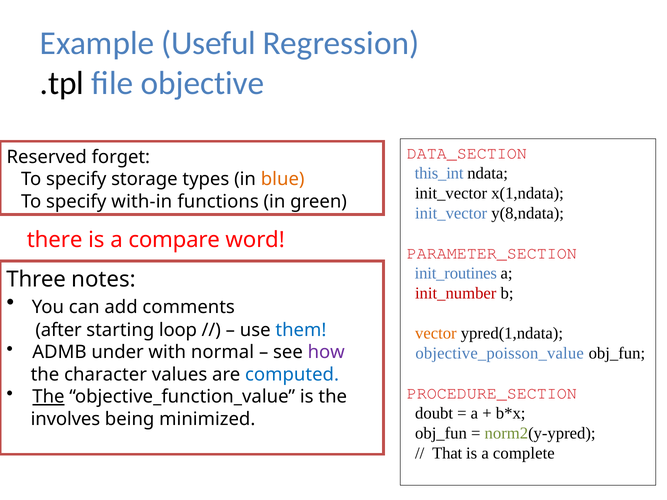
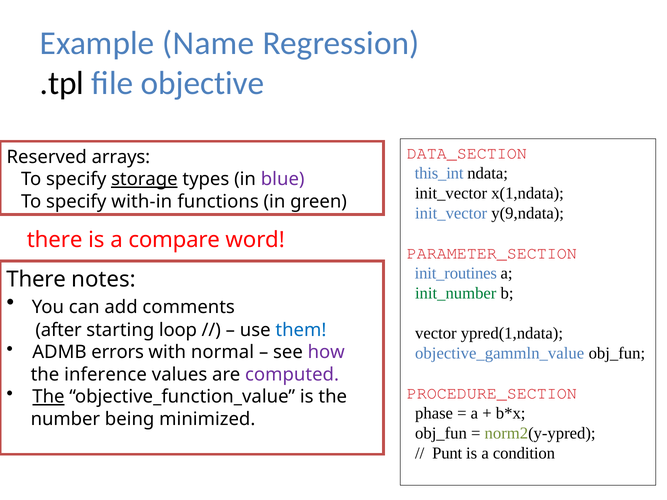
Useful: Useful -> Name (208, 43)
forget: forget -> arrays (121, 157)
storage underline: none -> present (144, 179)
blue colour: orange -> purple (283, 179)
y(8,ndata: y(8,ndata -> y(9,ndata (528, 213)
Three: Three -> There (36, 279)
init_number colour: red -> green (456, 293)
vector colour: orange -> black (436, 333)
under: under -> errors (118, 353)
objective_poisson_value: objective_poisson_value -> objective_gammln_value (500, 353)
character: character -> inference (106, 375)
computed colour: blue -> purple (292, 375)
doubt: doubt -> phase (434, 414)
involves: involves -> number (65, 419)
That: That -> Punt (447, 454)
complete: complete -> condition (524, 454)
